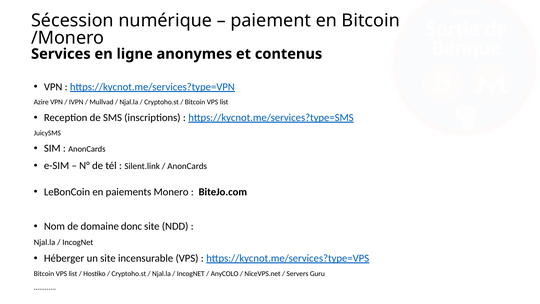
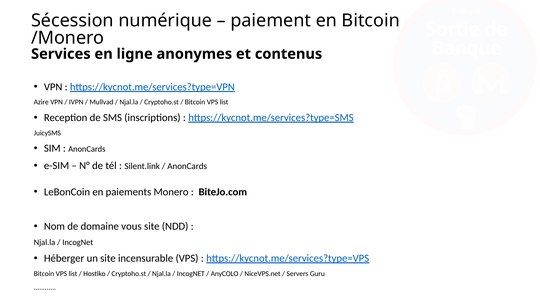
donc: donc -> vous (131, 226)
